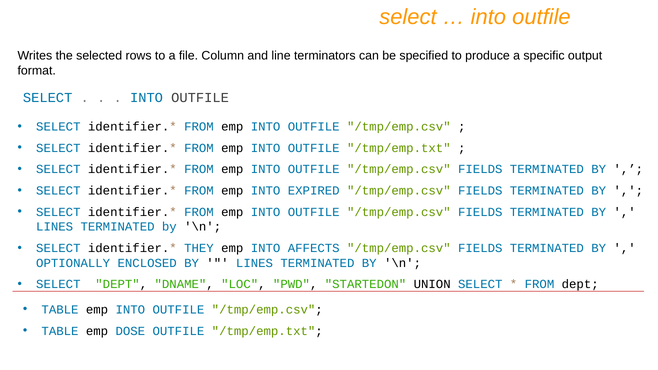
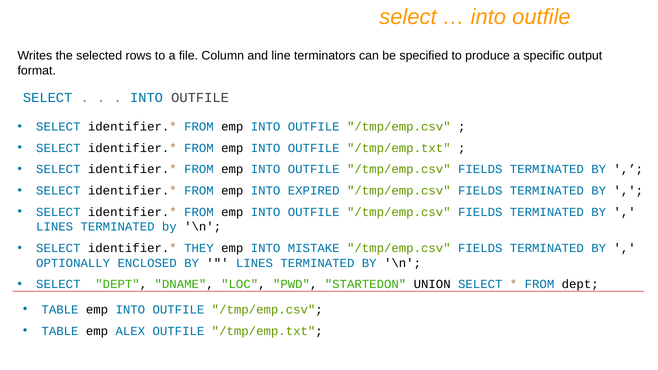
AFFECTS: AFFECTS -> MISTAKE (314, 248)
DOSE: DOSE -> ALEX (130, 331)
